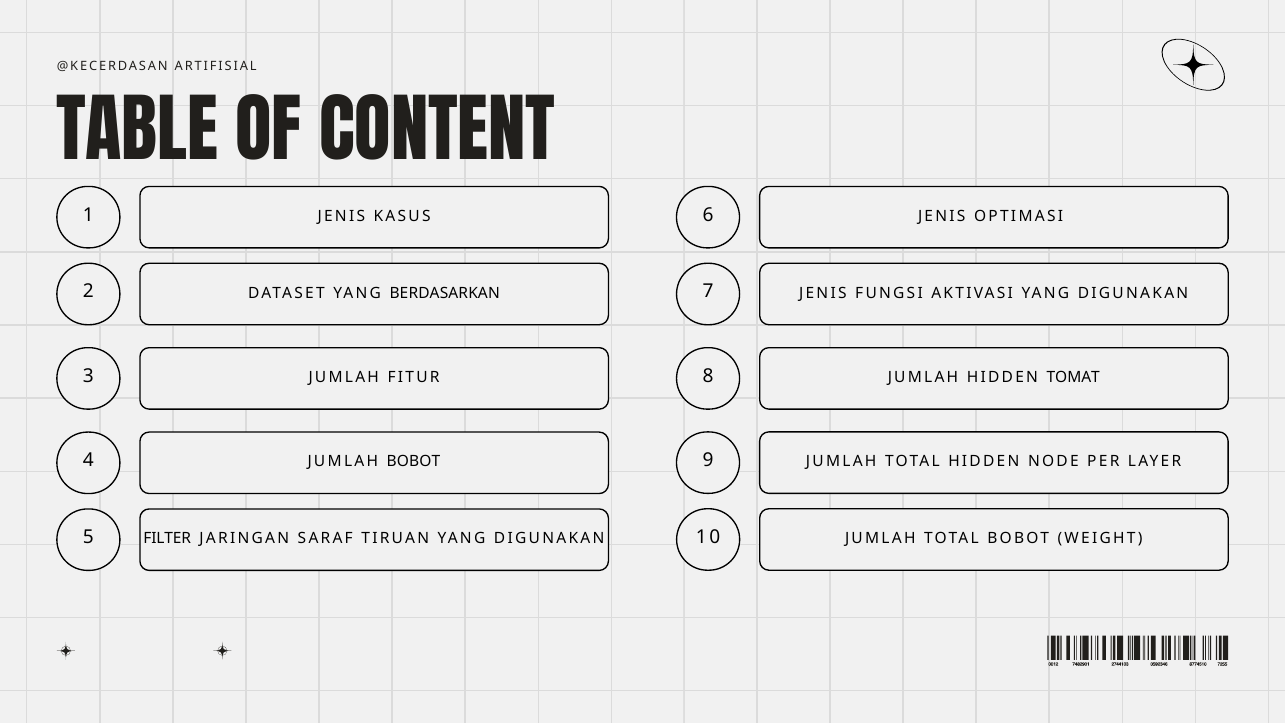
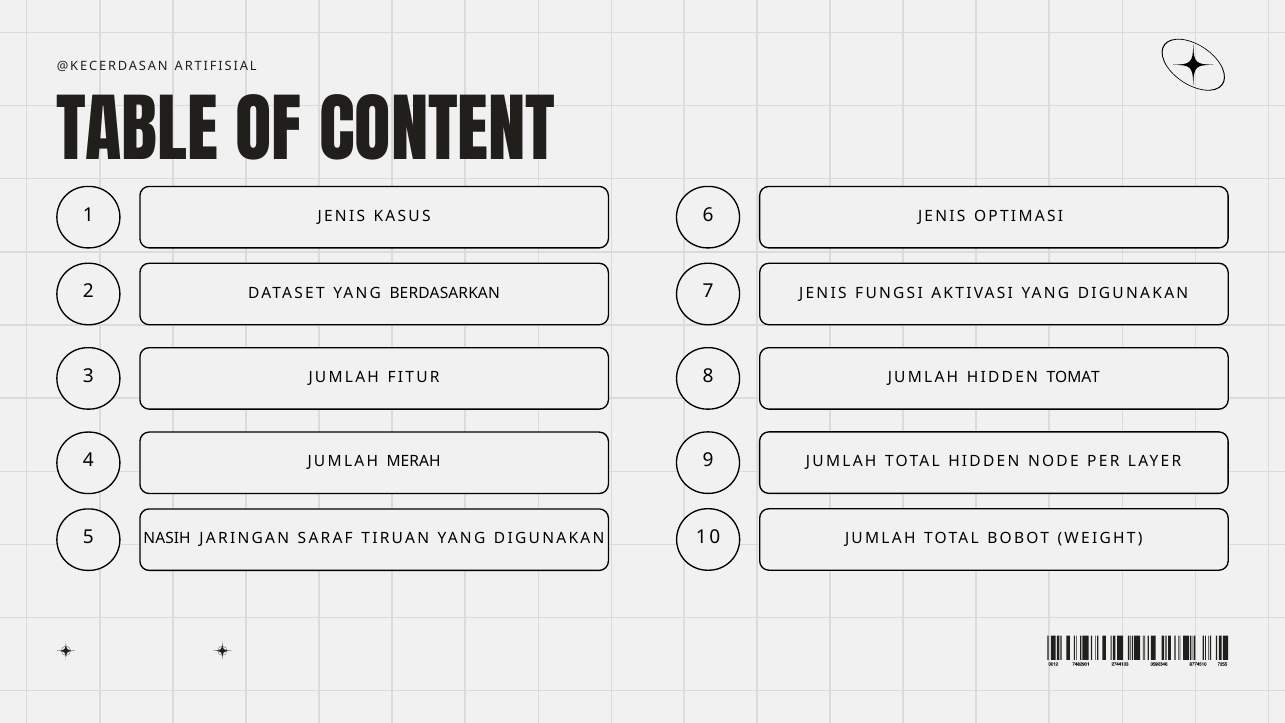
JUMLAH BOBOT: BOBOT -> MERAH (414, 462)
FILTER: FILTER -> NASIH (167, 538)
